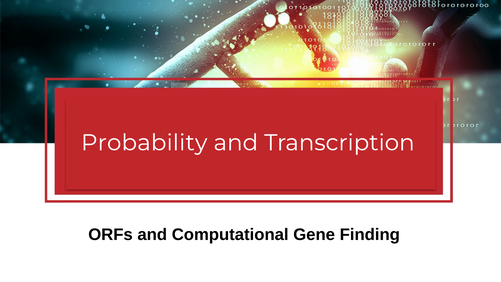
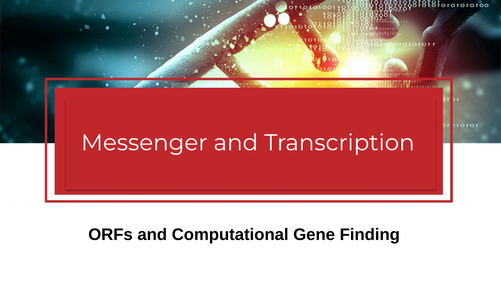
Probability: Probability -> Messenger (144, 143)
